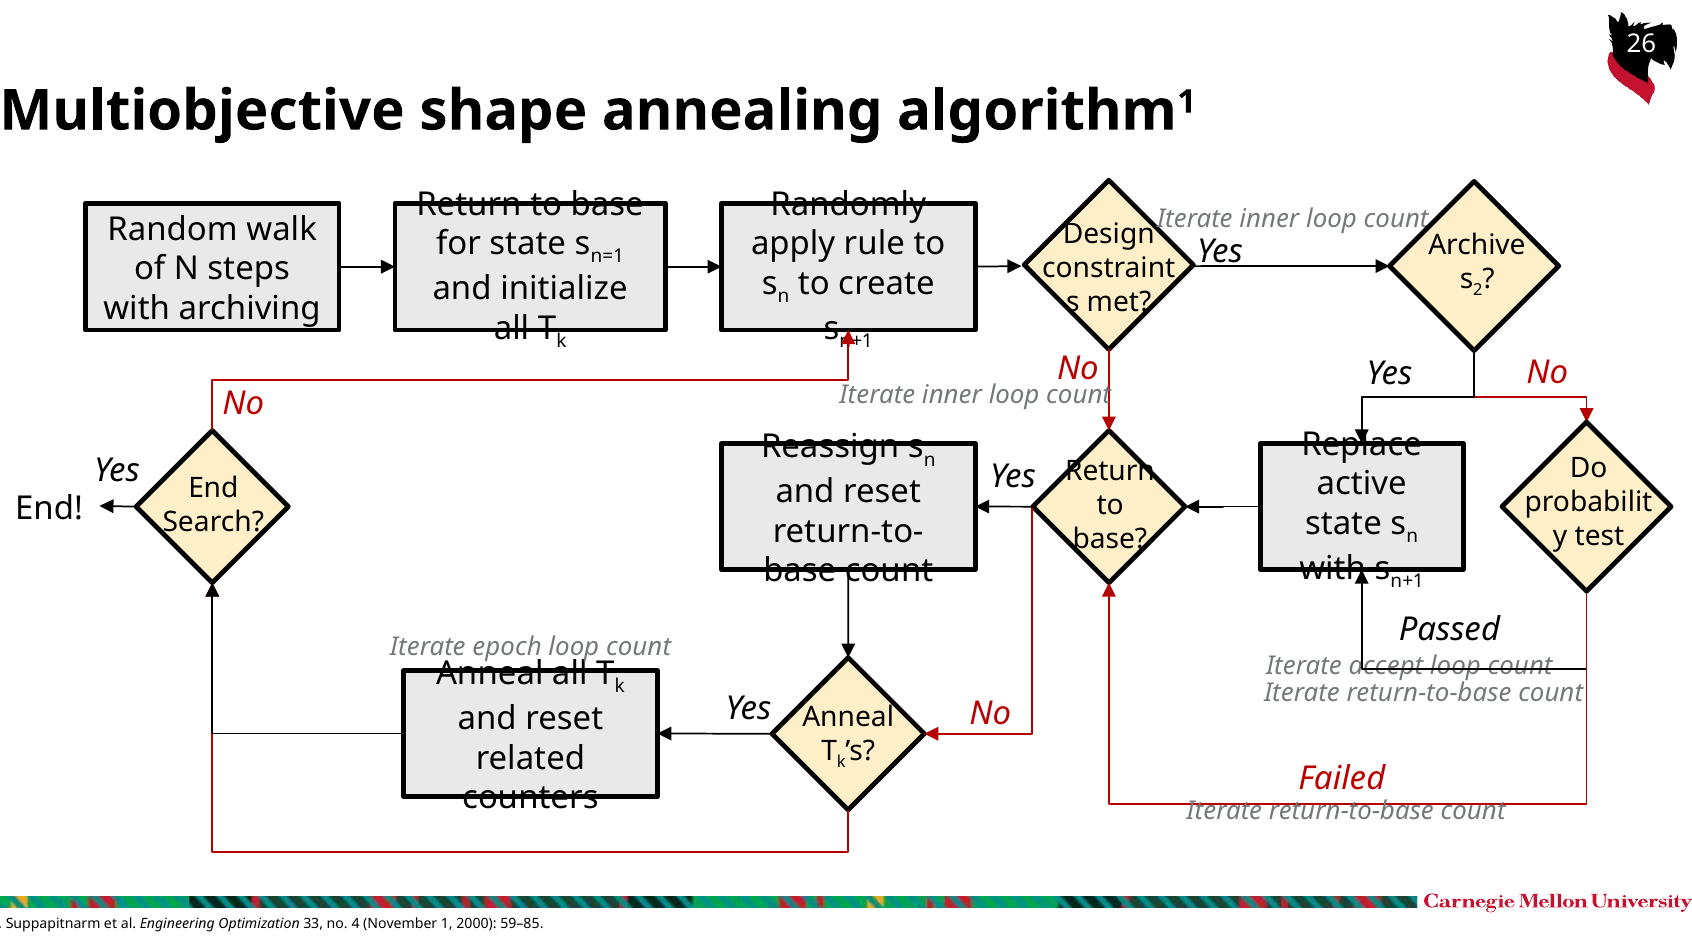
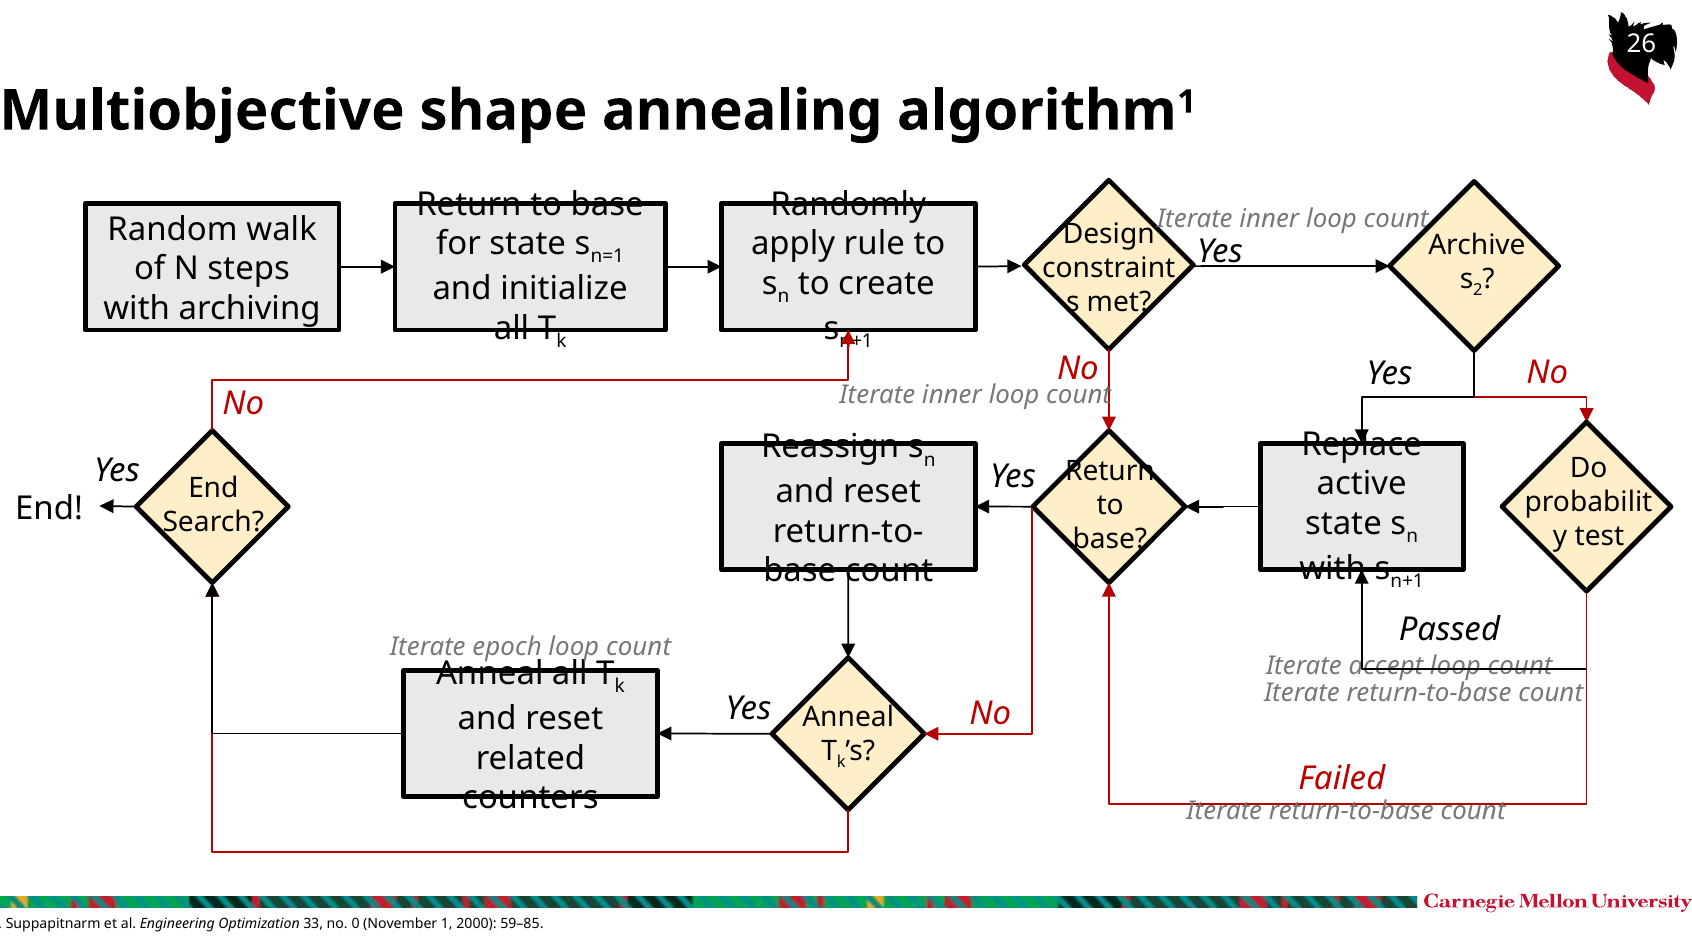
4: 4 -> 0 (356, 923)
